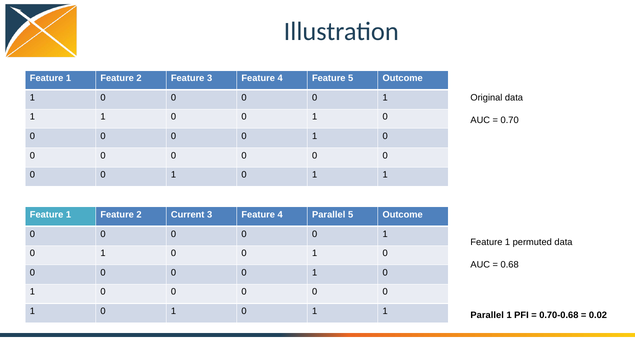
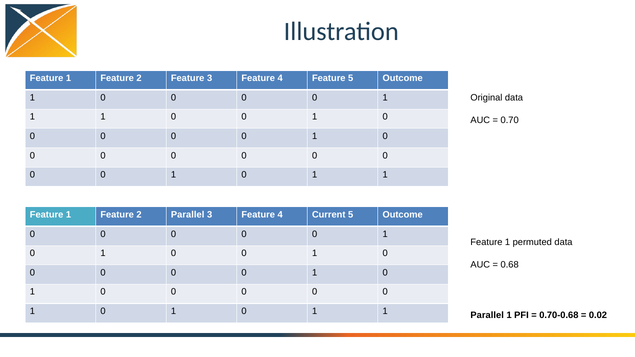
2 Current: Current -> Parallel (188, 215)
4 Parallel: Parallel -> Current (329, 215)
